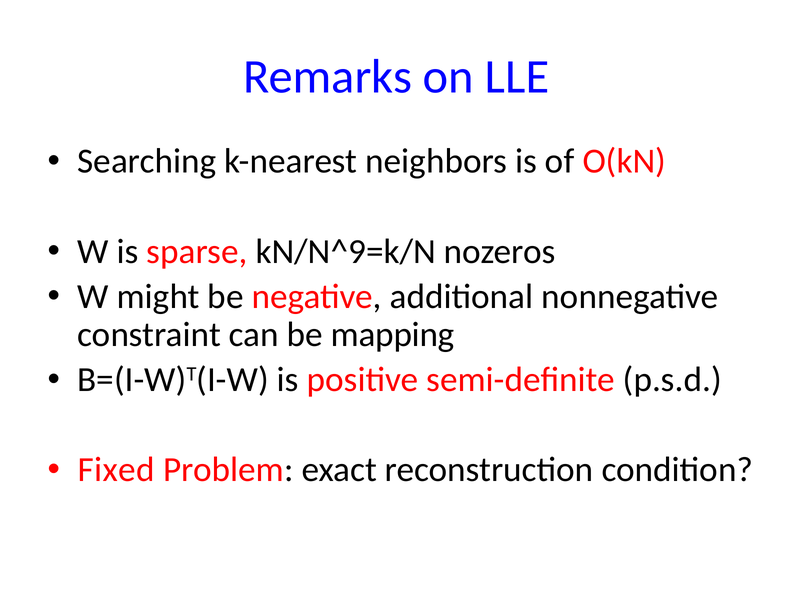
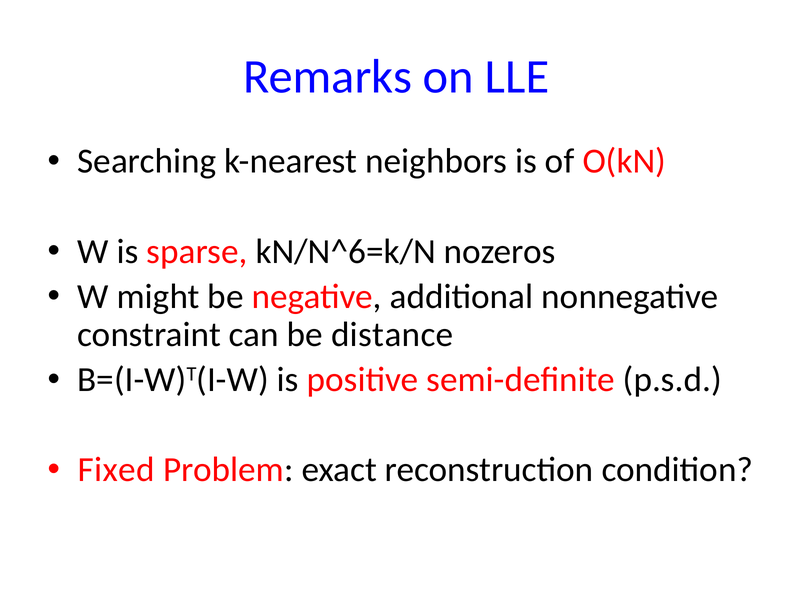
kN/N^9=k/N: kN/N^9=k/N -> kN/N^6=k/N (346, 252)
mapping: mapping -> distance (392, 335)
